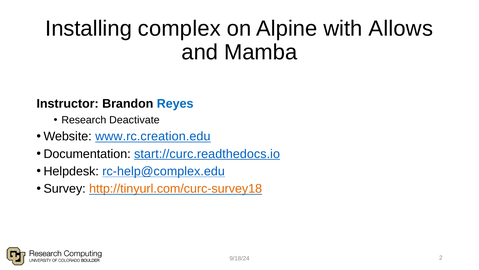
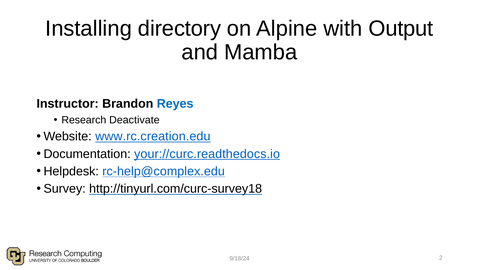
complex: complex -> directory (180, 28)
Allows: Allows -> Output (401, 28)
start://curc.readthedocs.io: start://curc.readthedocs.io -> your://curc.readthedocs.io (207, 154)
http://tinyurl.com/curc-survey18 colour: orange -> black (176, 188)
